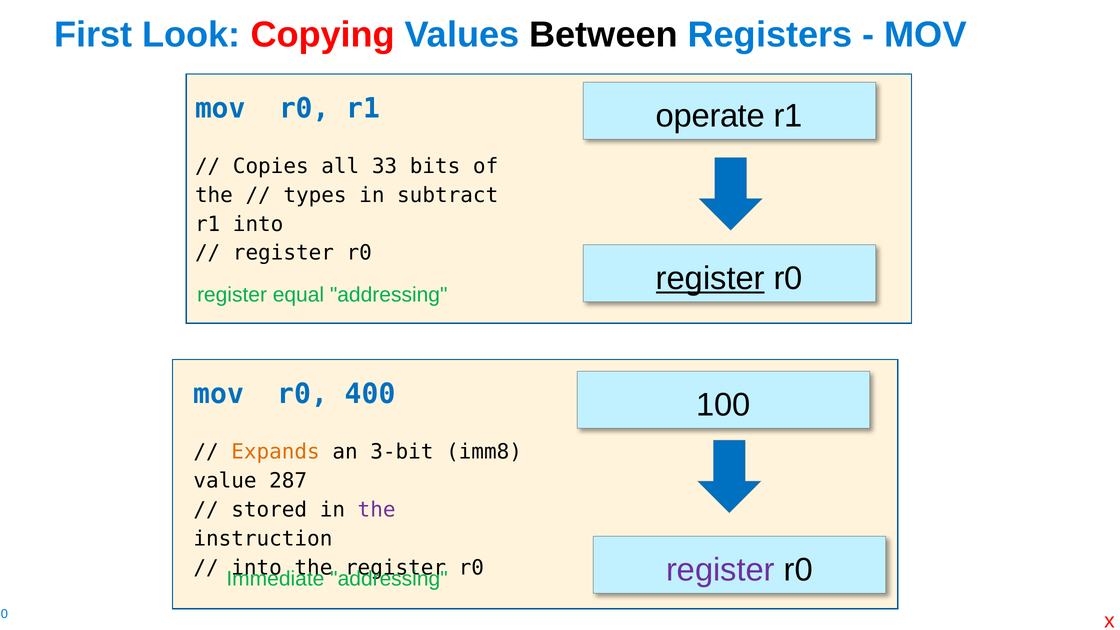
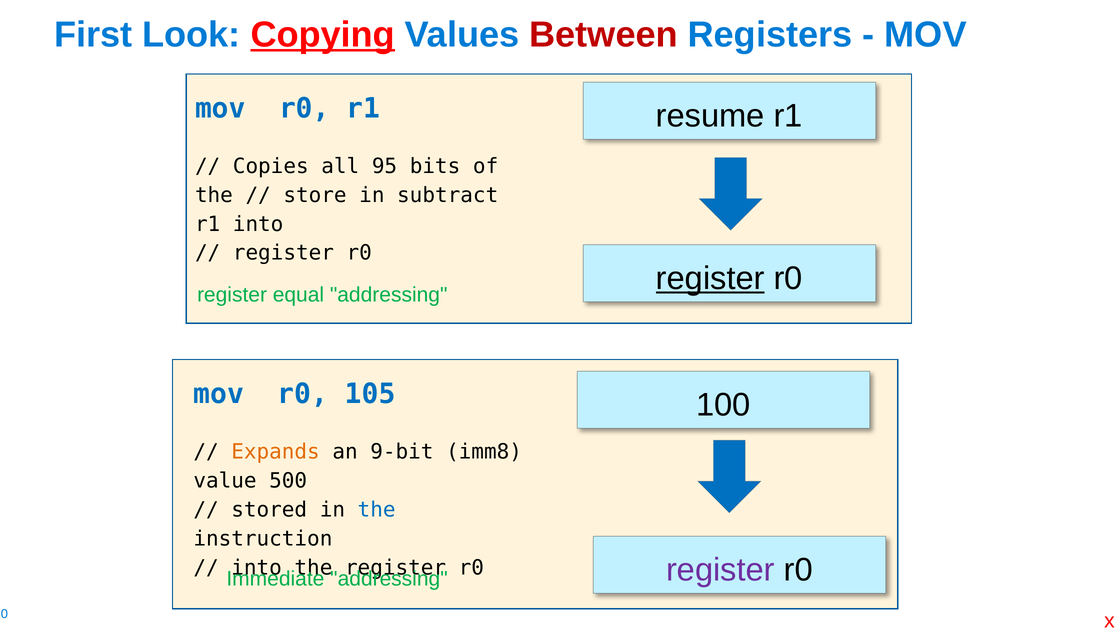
Copying underline: none -> present (323, 35)
Between colour: black -> red (604, 35)
operate: operate -> resume (710, 116)
33: 33 -> 95 (385, 166)
types: types -> store (315, 195)
400: 400 -> 105 (370, 394)
3-bit: 3-bit -> 9-bit (402, 452)
287: 287 -> 500 (288, 481)
the colour: purple -> blue (377, 510)
